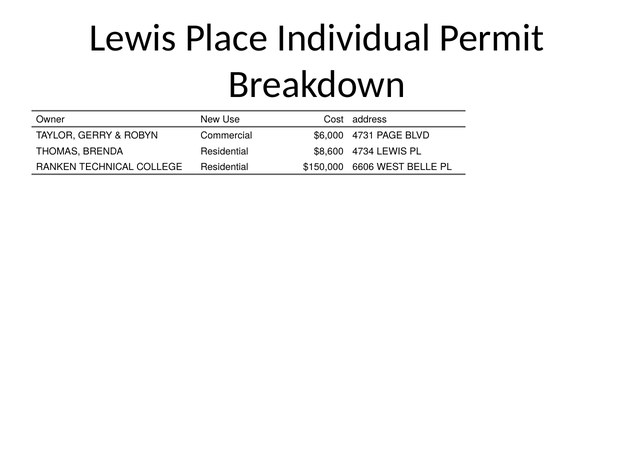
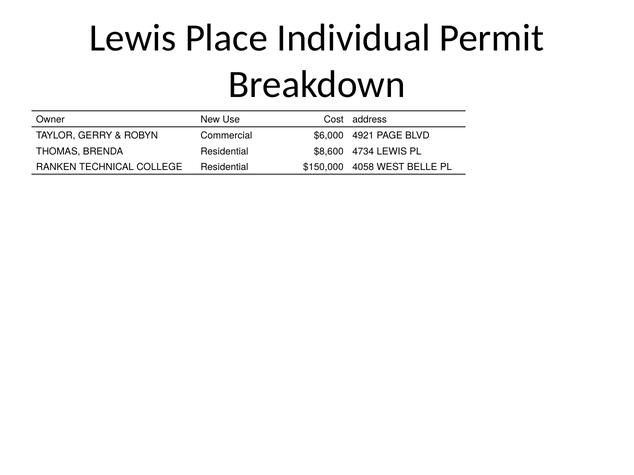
4731: 4731 -> 4921 (363, 136)
6606: 6606 -> 4058 (363, 167)
